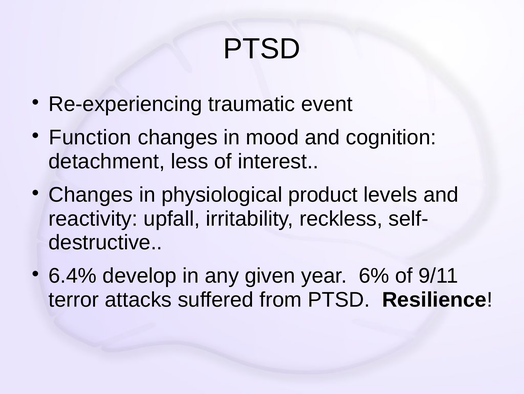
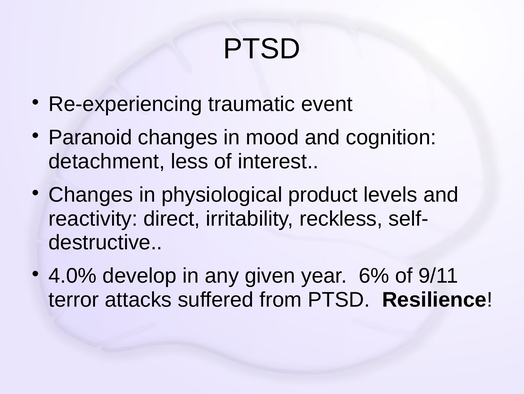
Function: Function -> Paranoid (90, 137)
upfall: upfall -> direct (172, 218)
6.4%: 6.4% -> 4.0% (73, 275)
